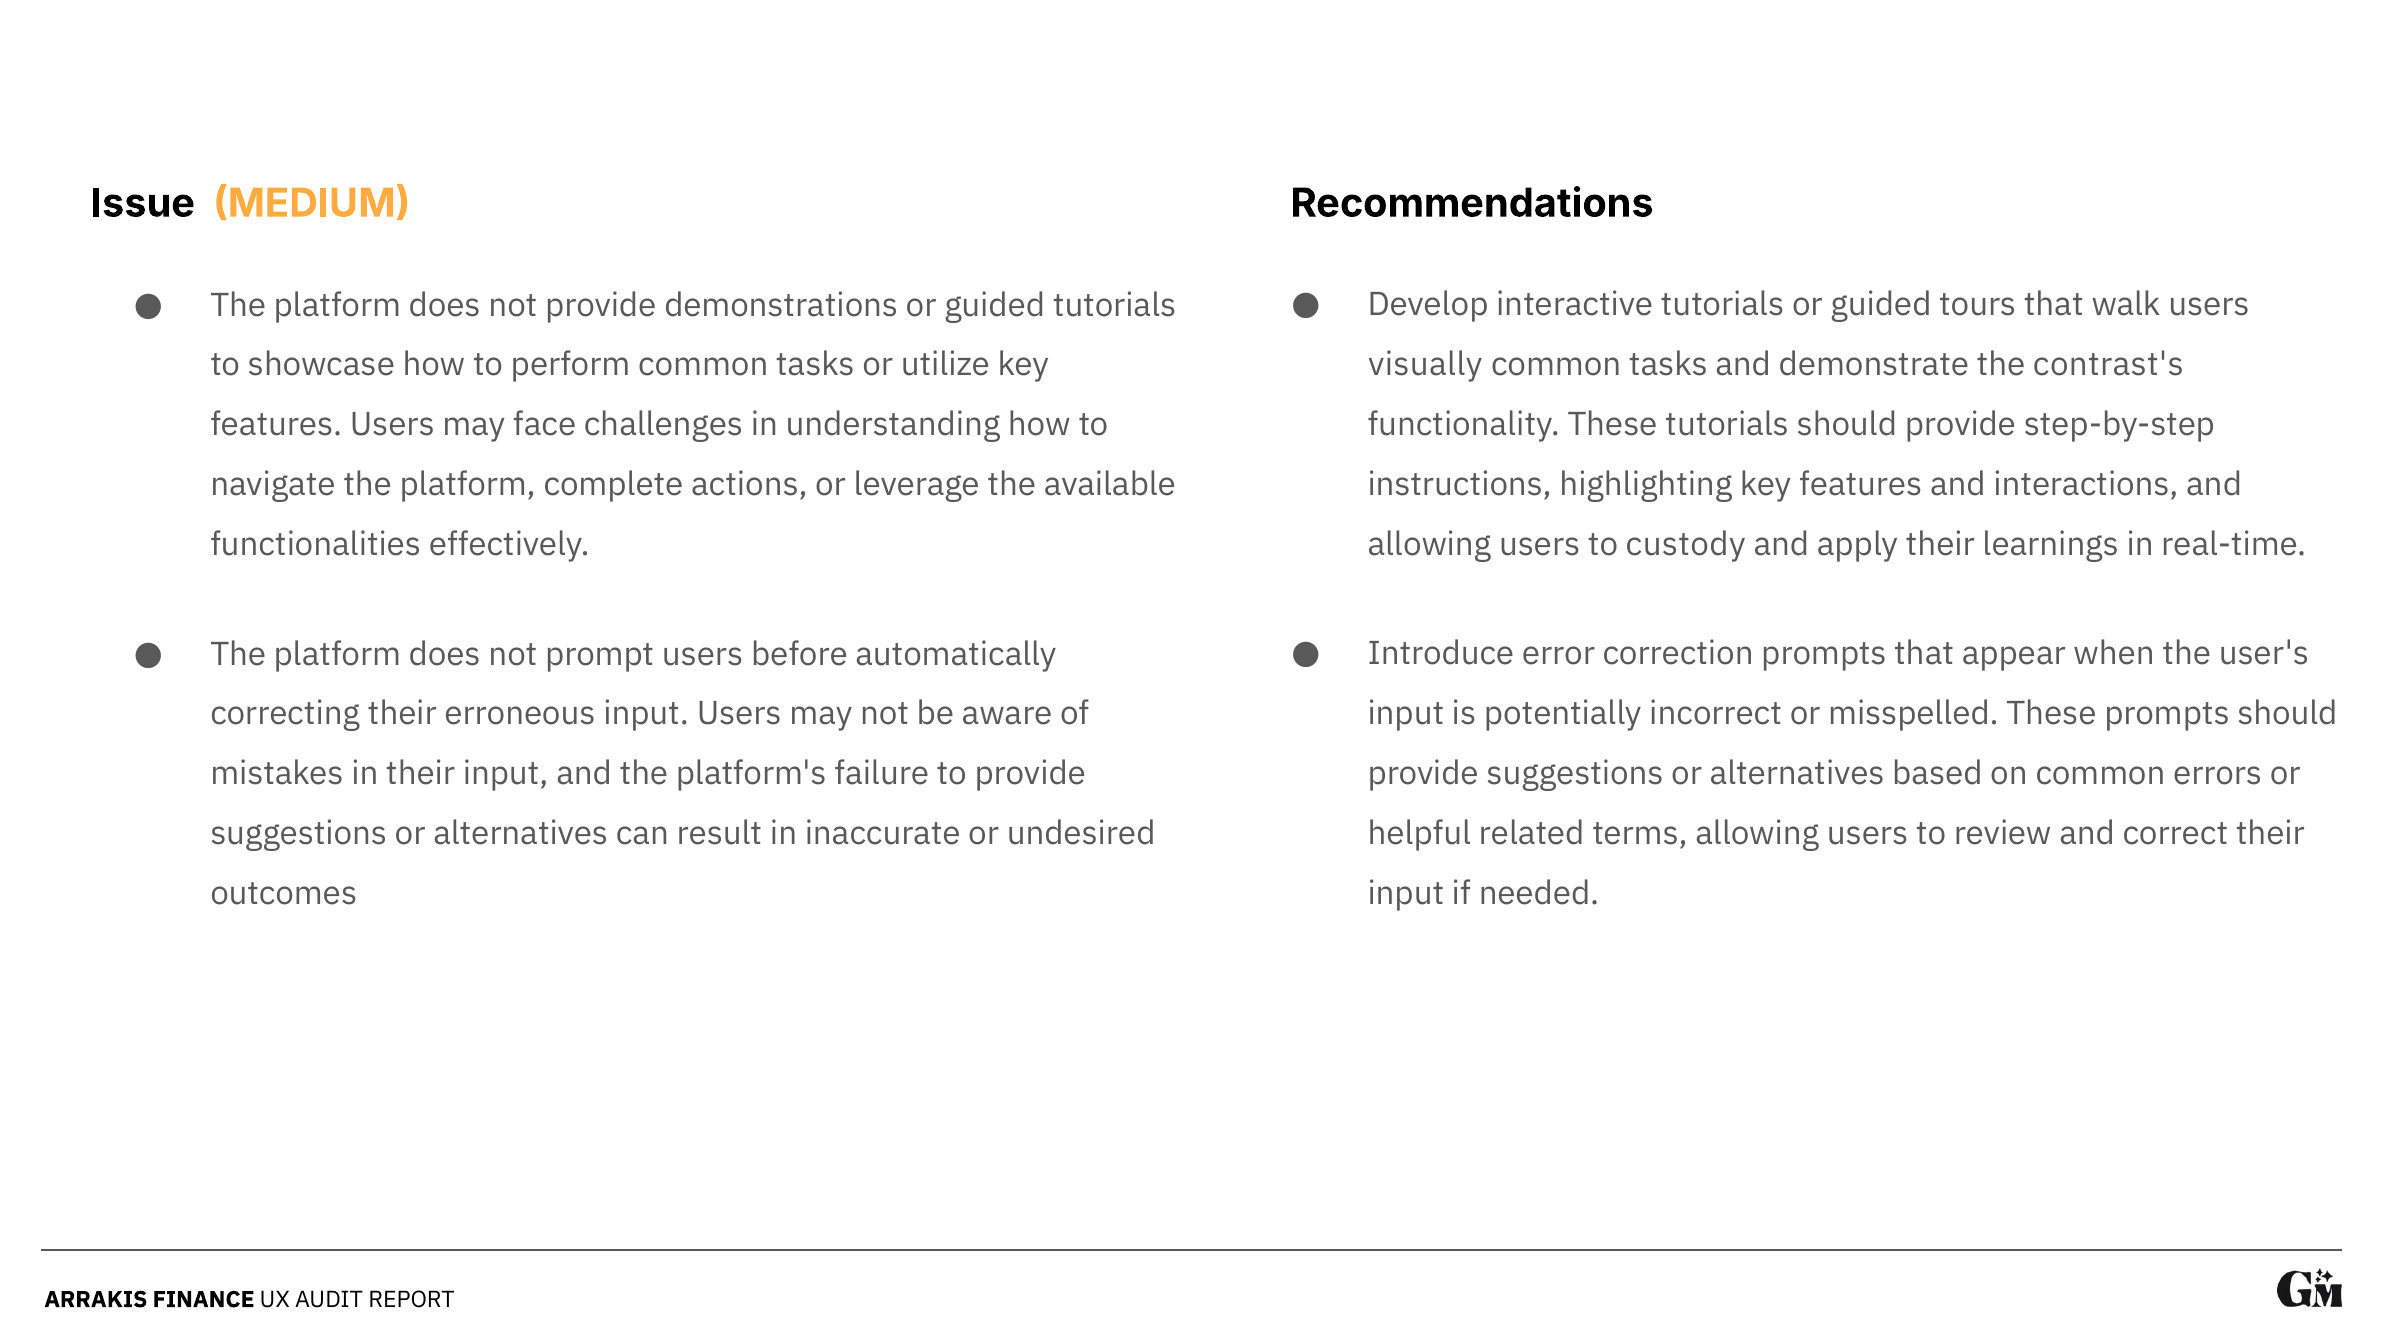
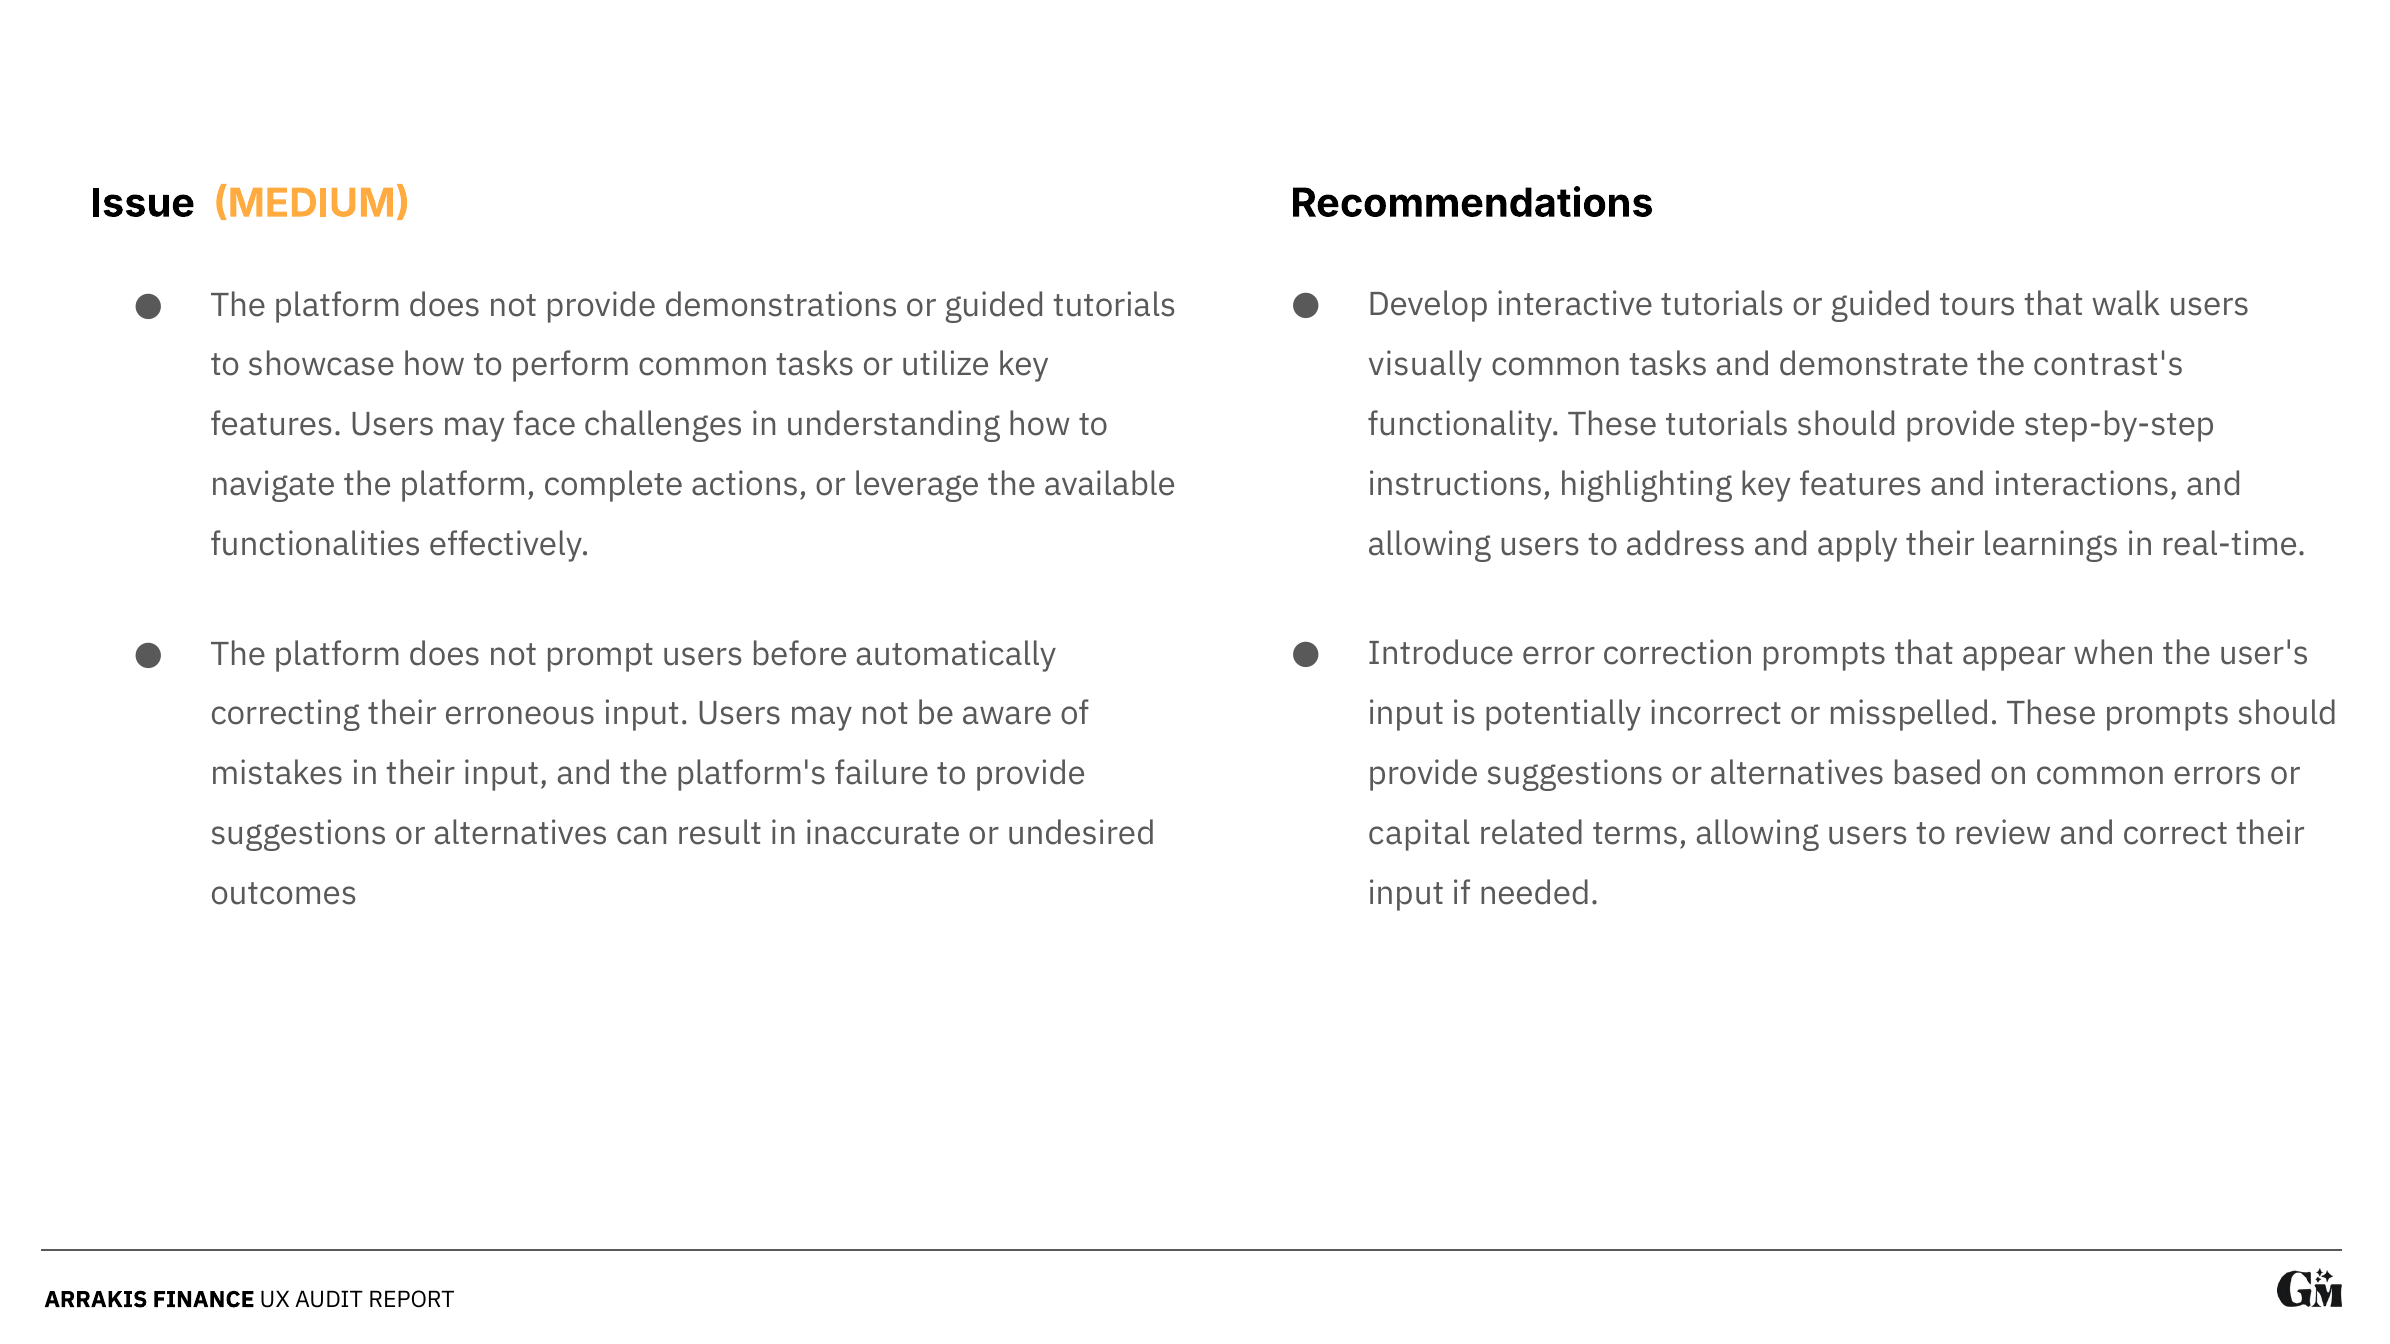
custody: custody -> address (1686, 544)
helpful: helpful -> capital (1419, 834)
